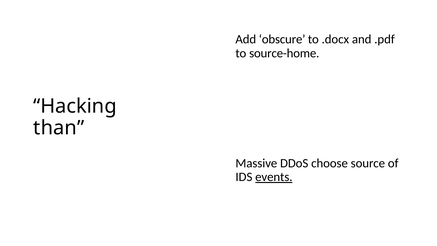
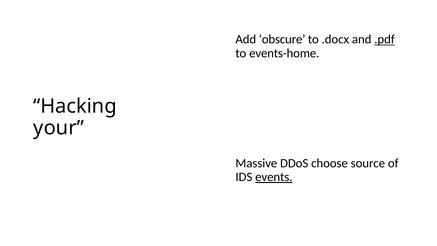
.pdf underline: none -> present (385, 39)
source-home: source-home -> events-home (284, 53)
than: than -> your (59, 128)
